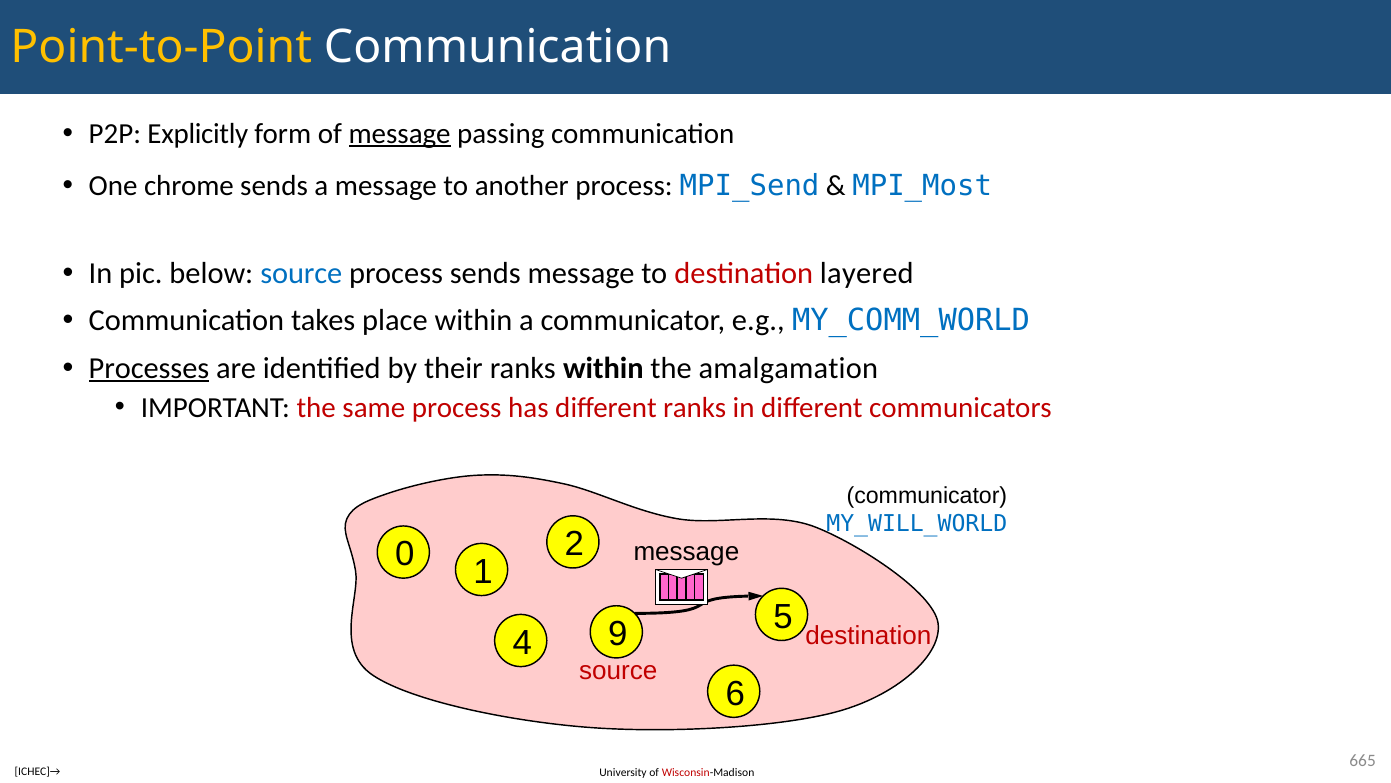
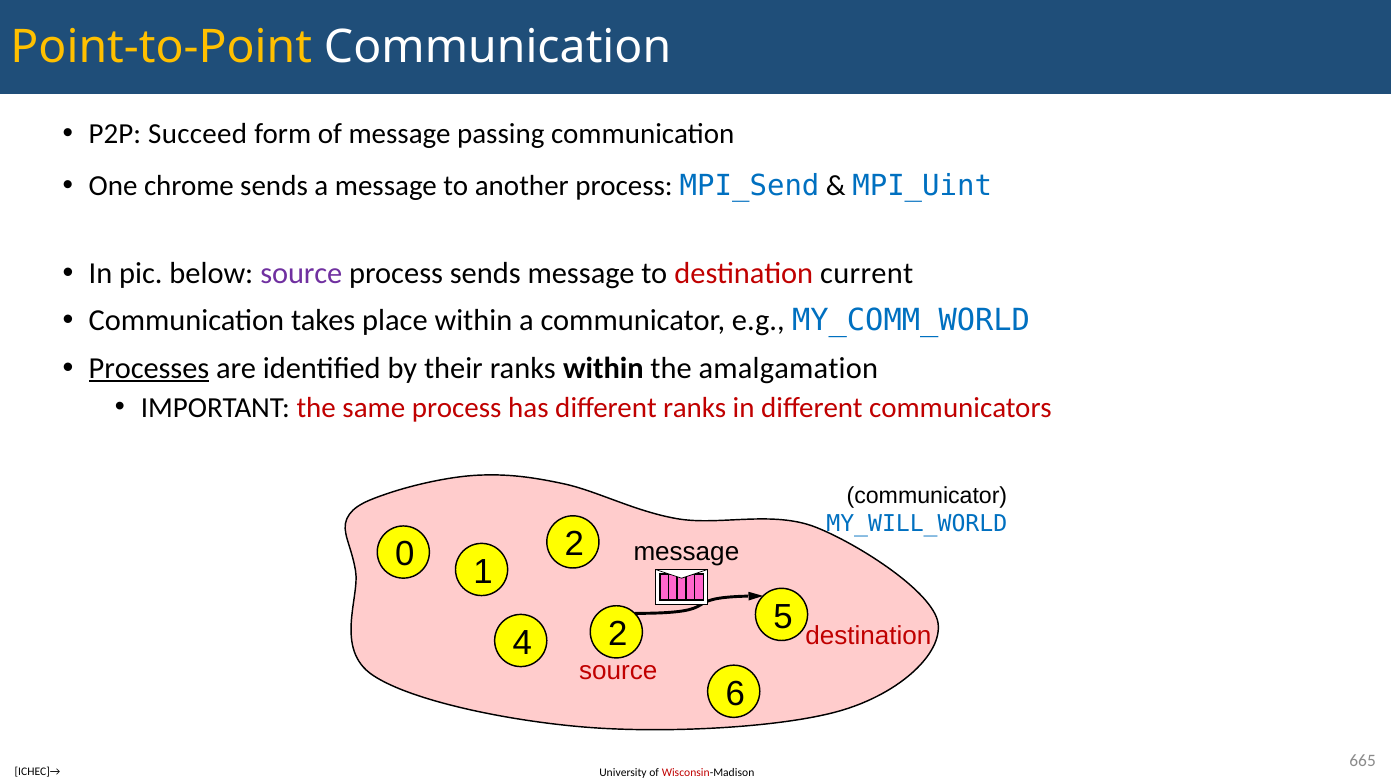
Explicitly: Explicitly -> Succeed (198, 133)
message underline: present -> none (400, 133)
MPI_Most: MPI_Most -> MPI_Uint (922, 186)
source colour: blue -> purple (301, 273)
layered: layered -> current (867, 273)
4 9: 9 -> 2 (618, 634)
